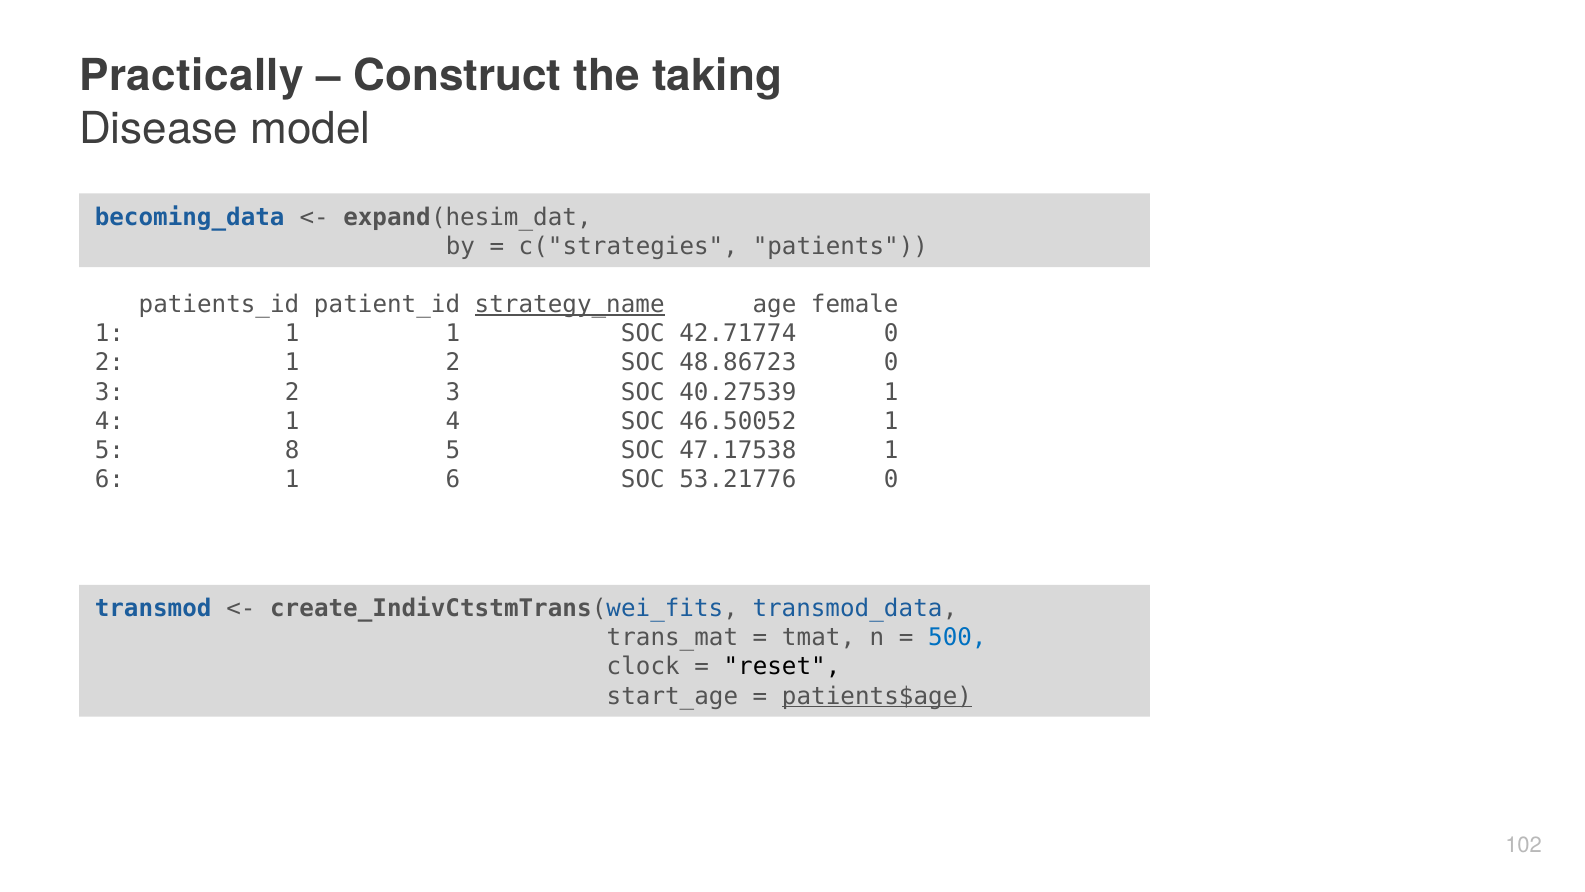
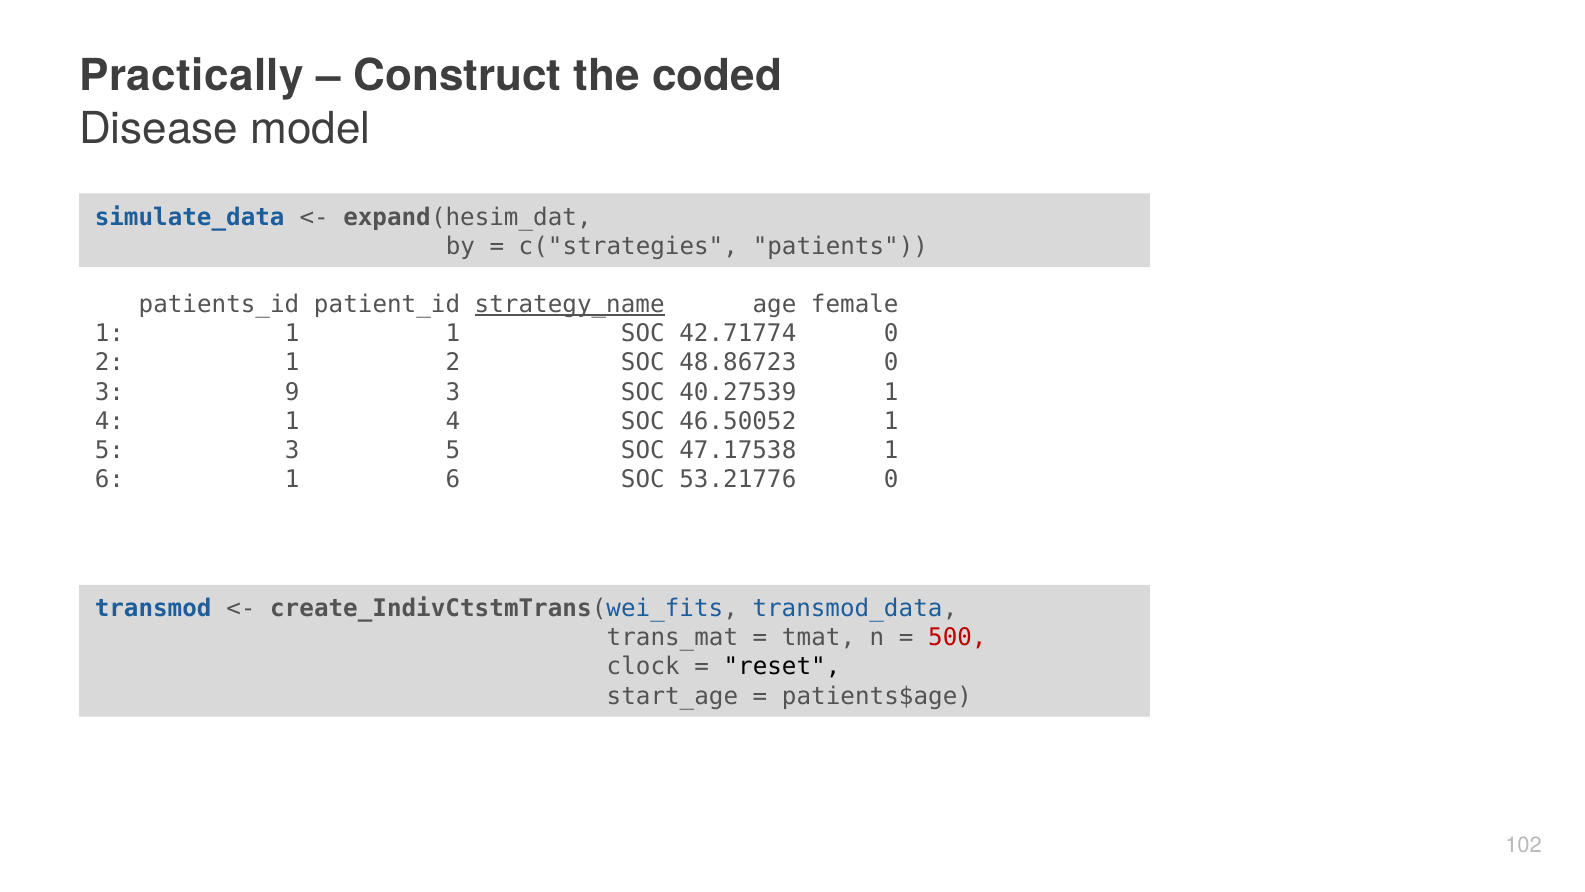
taking: taking -> coded (717, 76)
becoming_data: becoming_data -> simulate_data (190, 217)
3 2: 2 -> 9 (292, 392)
5 8: 8 -> 3 (292, 450)
500 colour: blue -> red (957, 638)
patients$age underline: present -> none (877, 696)
